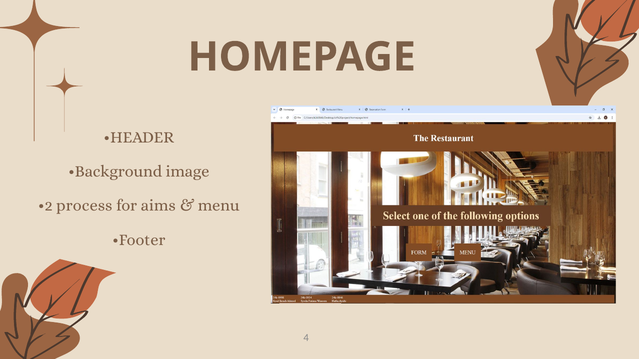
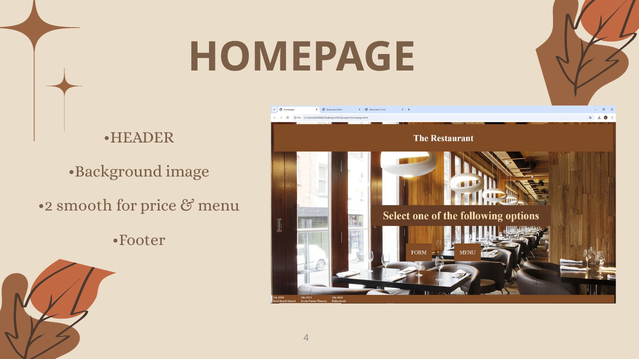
process: process -> smooth (84, 206)
aims: aims -> price (158, 206)
